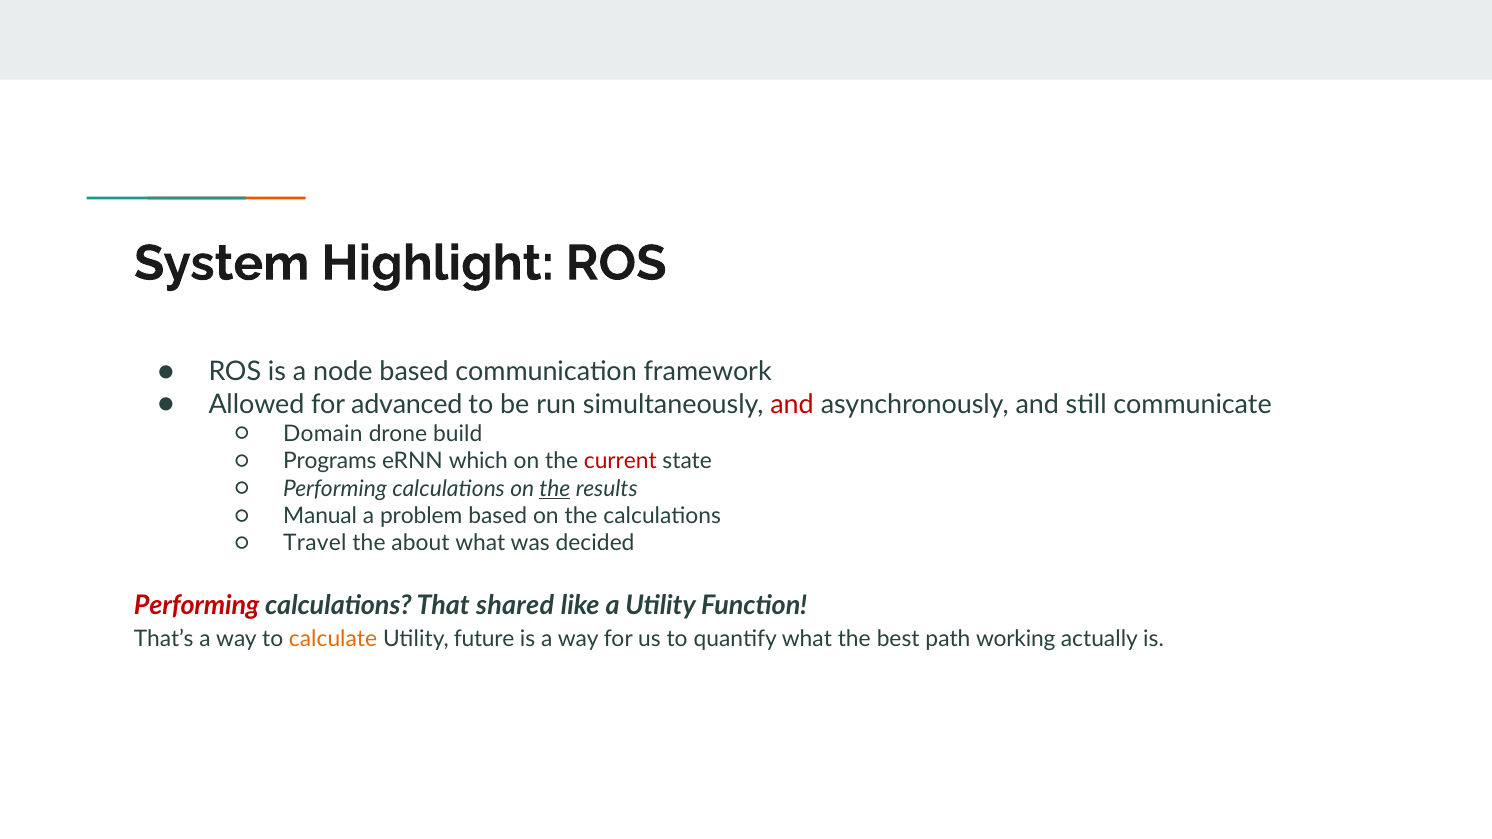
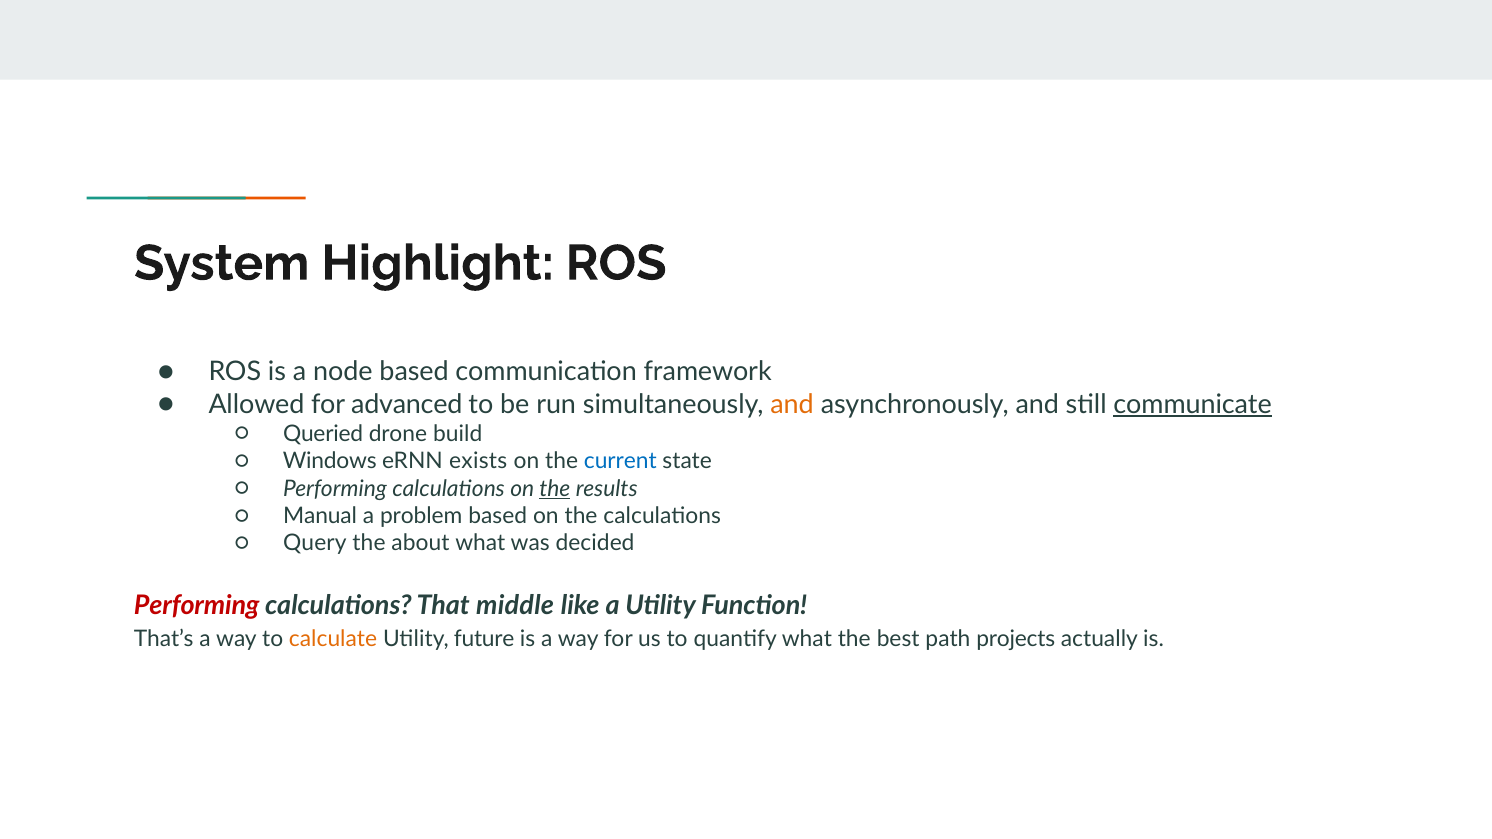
and colour: red -> orange (792, 404)
communicate underline: none -> present (1193, 404)
Domain: Domain -> Queried (323, 434)
Programs: Programs -> Windows (330, 461)
which: which -> exists (478, 461)
current colour: red -> blue (620, 461)
Travel: Travel -> Query (315, 544)
shared: shared -> middle (515, 606)
working: working -> projects (1016, 640)
